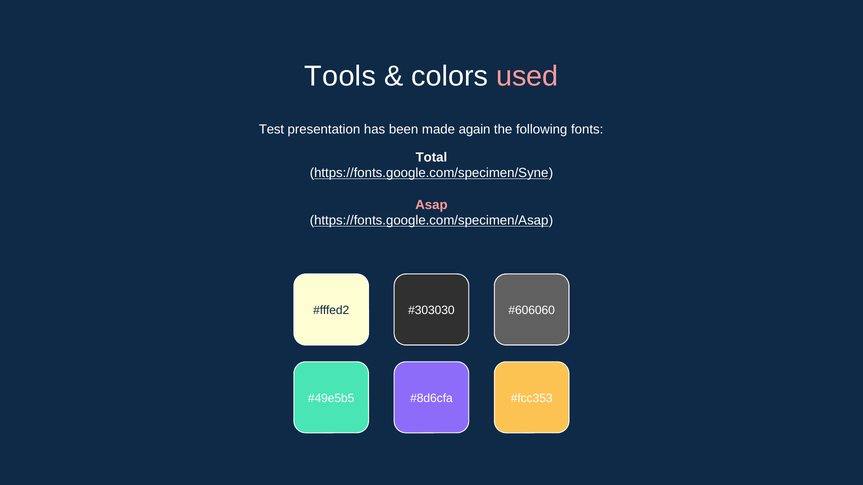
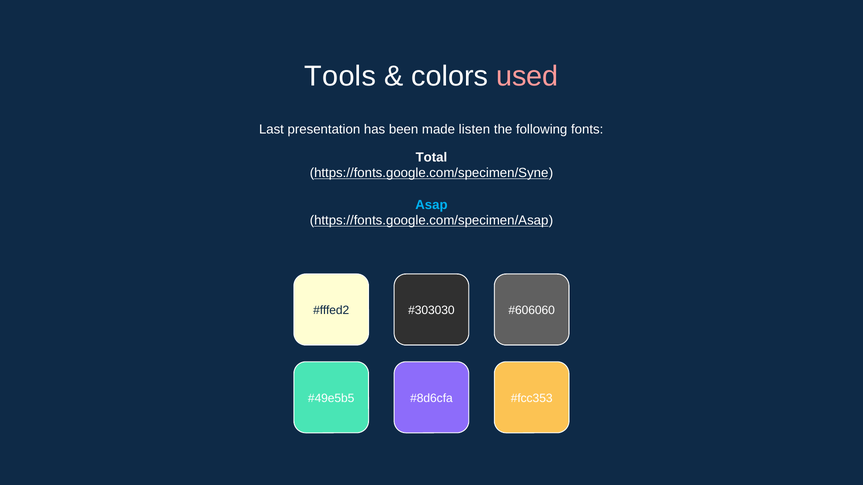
Test: Test -> Last (271, 130)
again: again -> listen (474, 130)
Asap colour: pink -> light blue (431, 205)
